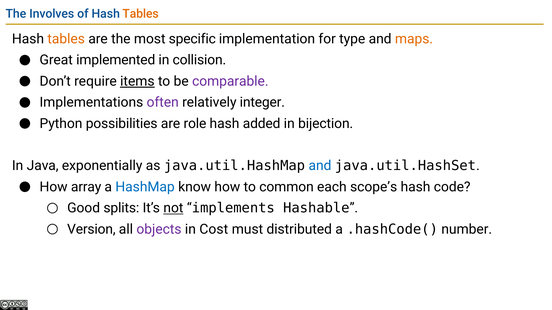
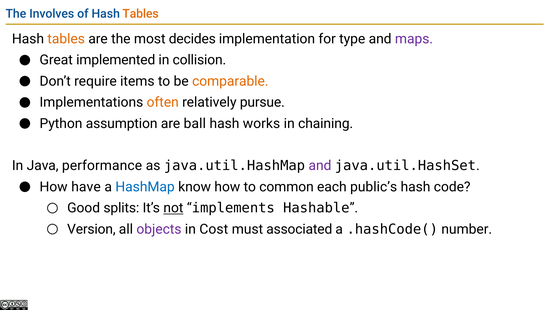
specific: specific -> decides (192, 39)
maps colour: orange -> purple (414, 39)
items underline: present -> none (137, 81)
comparable colour: purple -> orange (230, 81)
often colour: purple -> orange (163, 103)
integer: integer -> pursue (262, 103)
possibilities: possibilities -> assumption (122, 124)
role: role -> ball (195, 124)
added: added -> works (261, 124)
bijection: bijection -> chaining (326, 124)
exponentially: exponentially -> performance (102, 166)
and colour: blue -> purple (320, 166)
array: array -> have (86, 187)
scope’s: scope’s -> public’s (374, 187)
distributed: distributed -> associated (299, 230)
